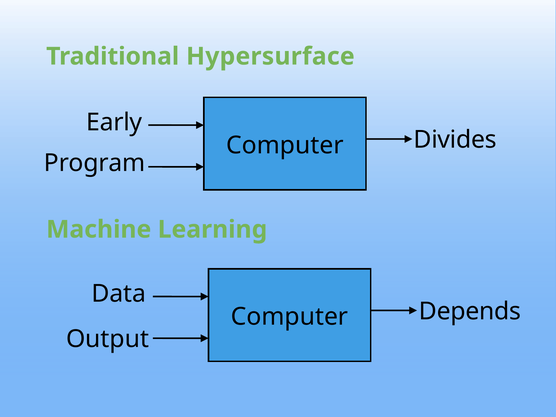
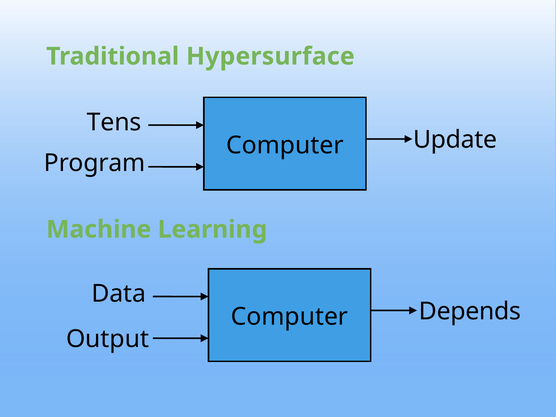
Early: Early -> Tens (114, 122)
Divides: Divides -> Update (455, 140)
